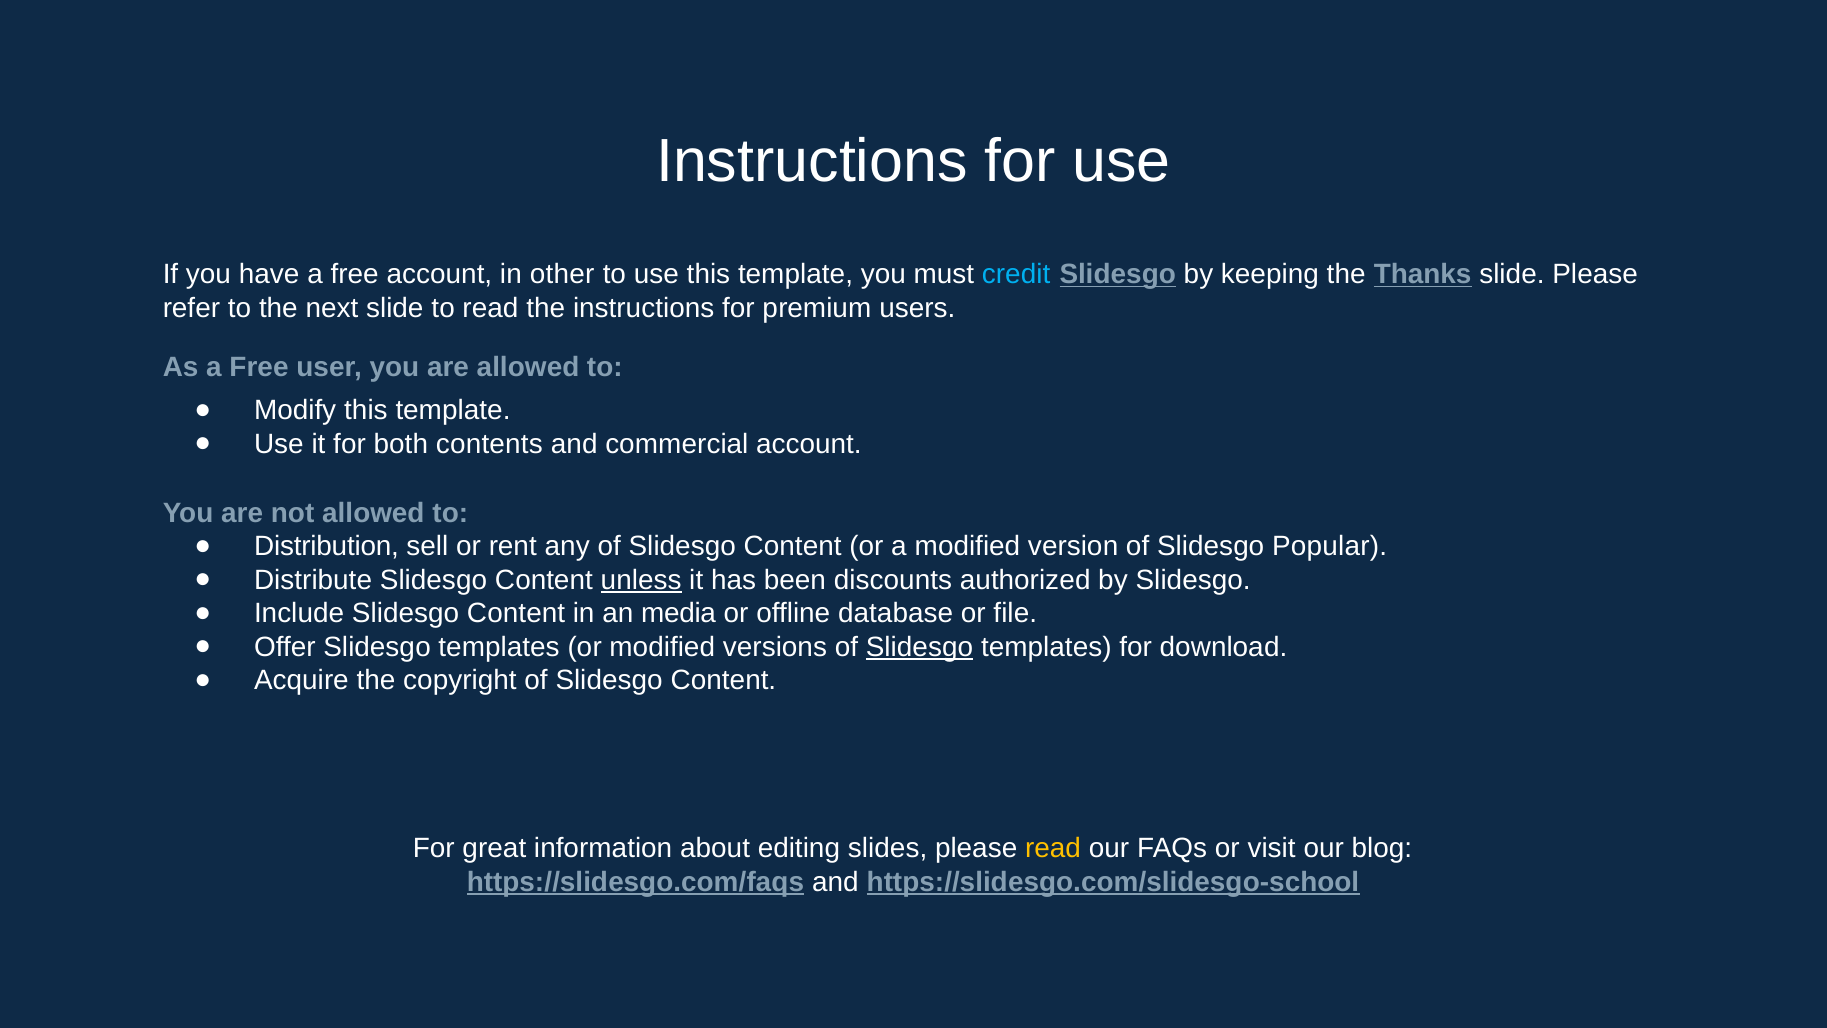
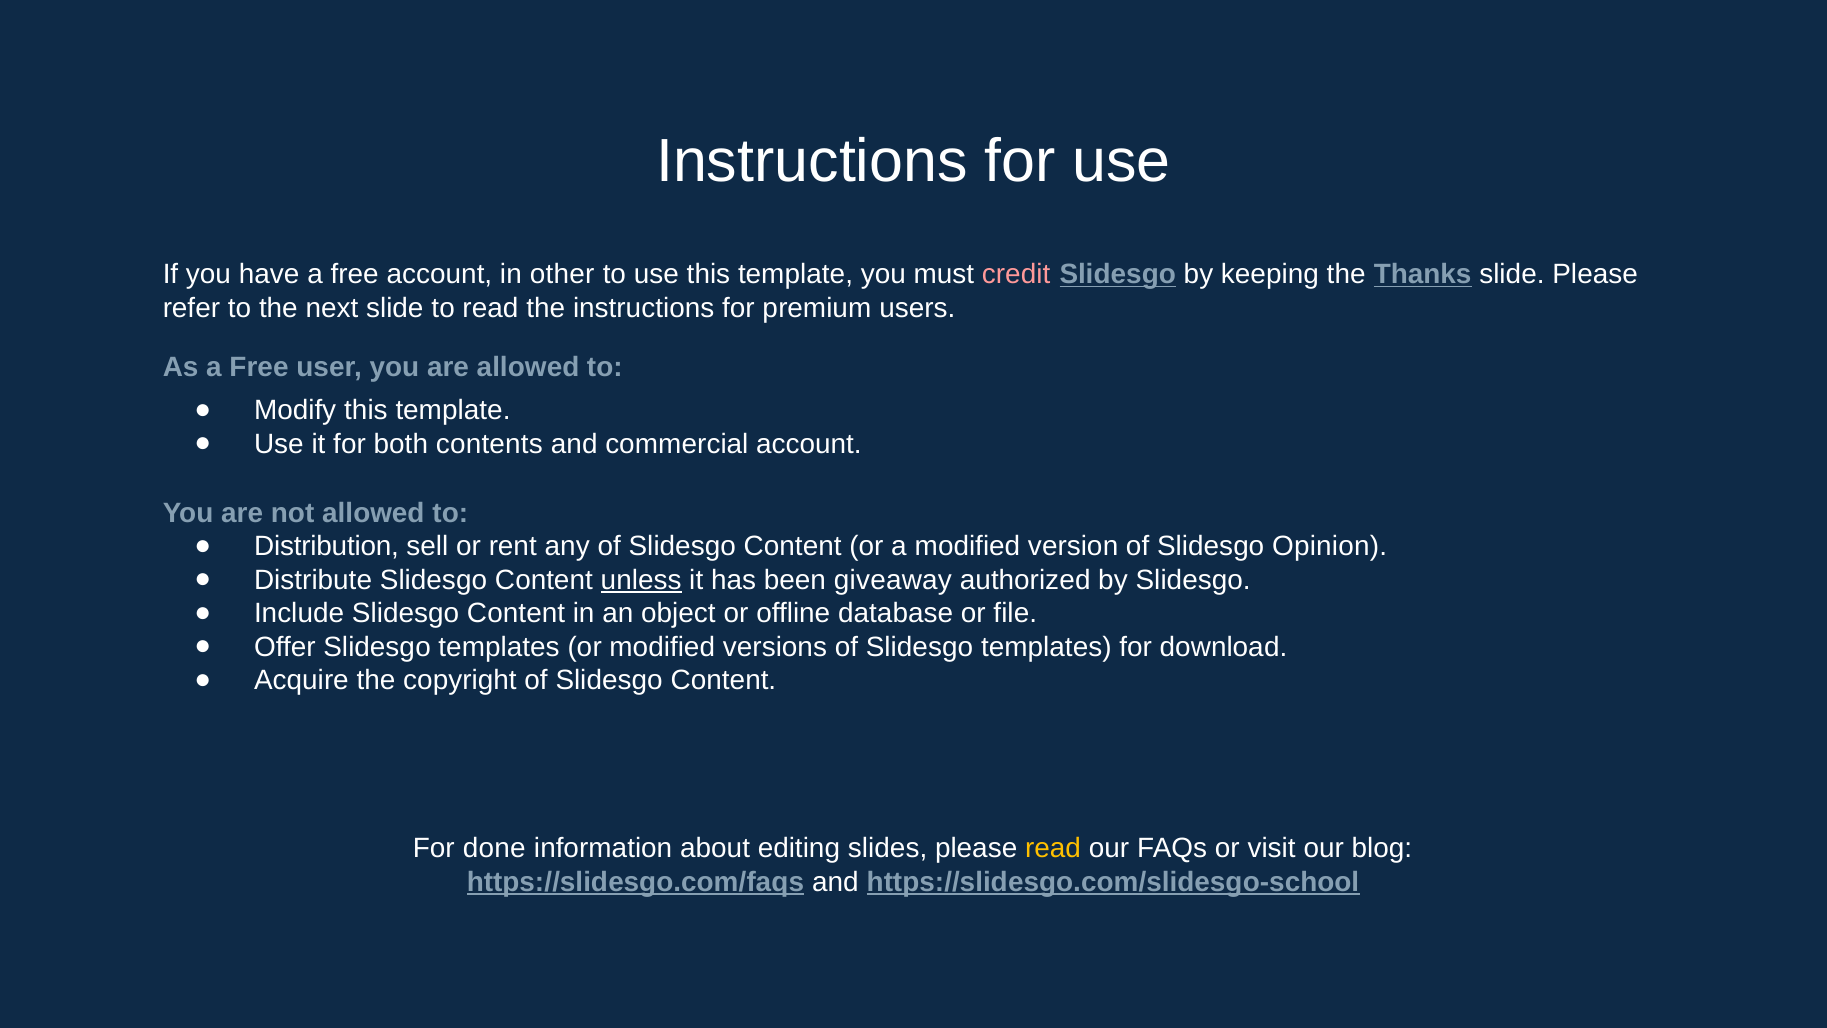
credit colour: light blue -> pink (1016, 274)
Popular: Popular -> Opinion (1330, 546)
discounts: discounts -> giveaway (893, 580)
media: media -> object (678, 613)
Slidesgo underline: present -> none (919, 647)
great: great -> done (494, 848)
